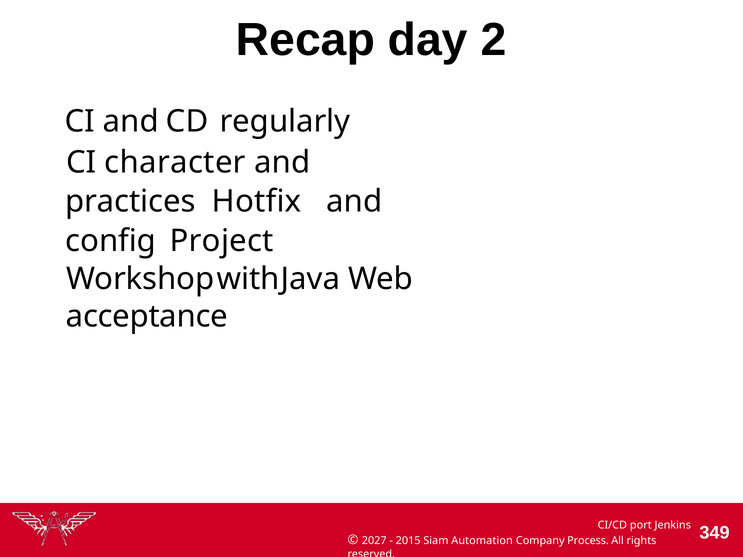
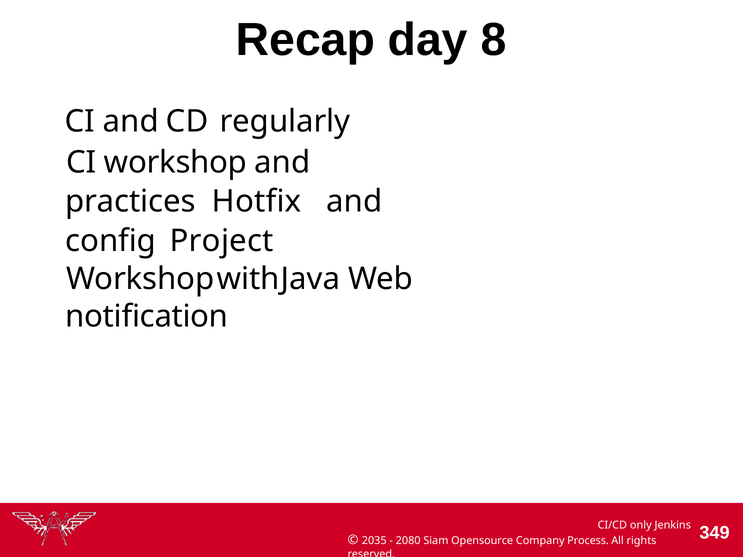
2: 2 -> 8 (494, 40)
character: character -> workshop (175, 163)
acceptance: acceptance -> notification (147, 317)
port: port -> only (641, 525)
2027: 2027 -> 2035 (374, 541)
2015: 2015 -> 2080 (408, 541)
Automation: Automation -> Opensource (482, 541)
